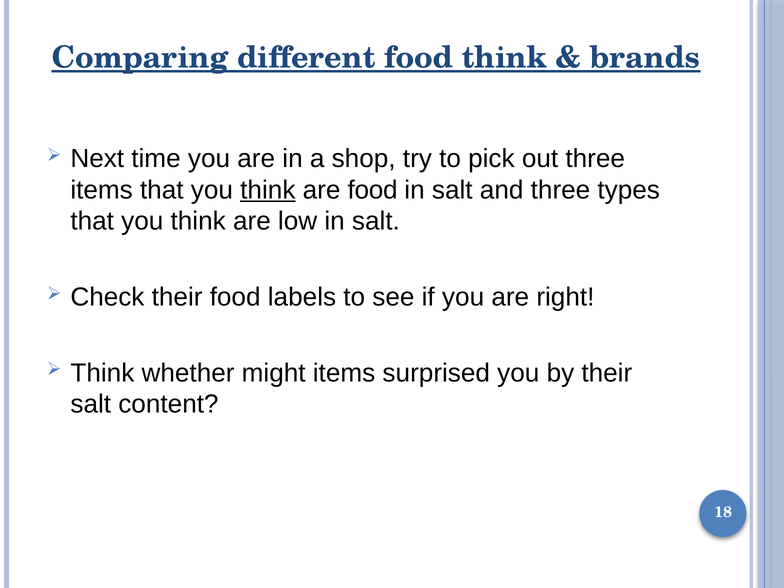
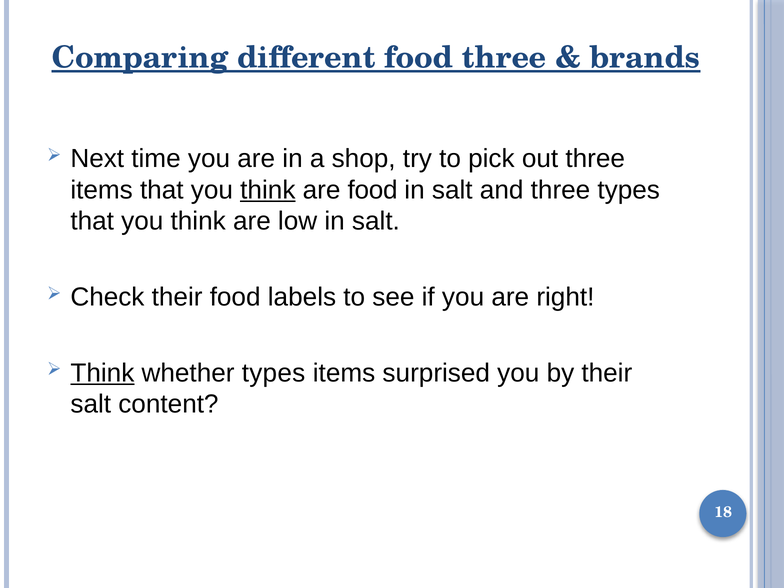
food think: think -> three (504, 58)
Think underline: none -> present (102, 373)
whether might: might -> types (274, 373)
